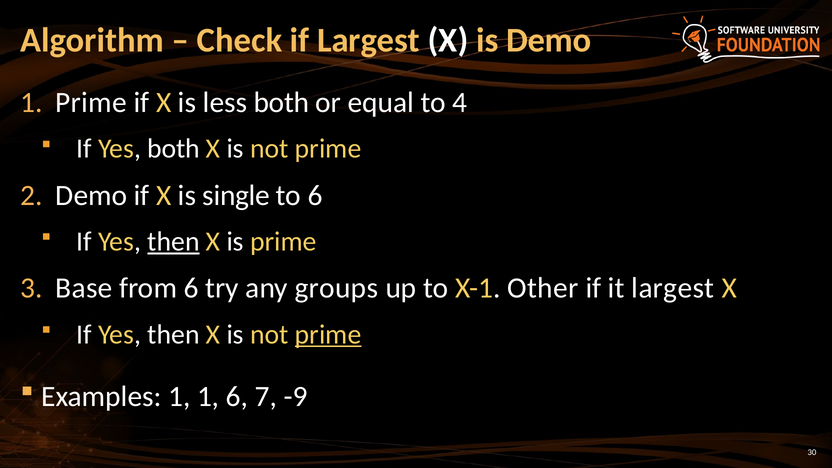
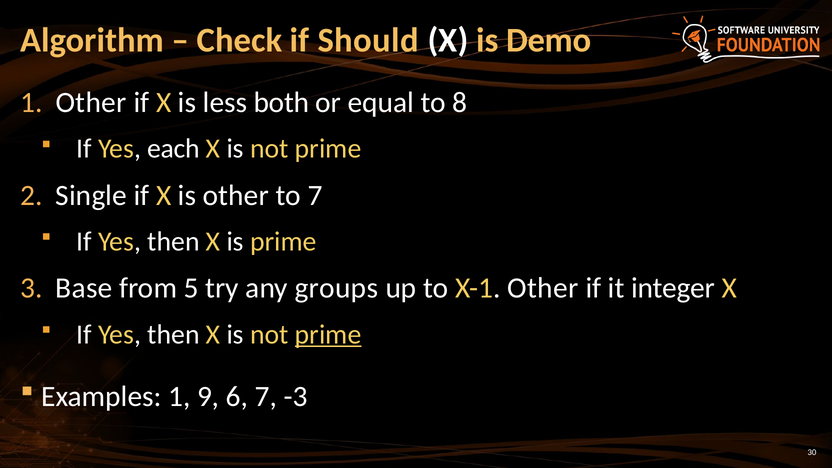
if Largest: Largest -> Should (368, 40)
1 Prime: Prime -> Other (91, 103)
4: 4 -> 8 (460, 103)
Yes both: both -> each (174, 149)
2 Demo: Demo -> Single (91, 195)
is single: single -> other (236, 195)
to 6: 6 -> 7 (315, 195)
then underline: present -> none (173, 242)
from 6: 6 -> 5 (191, 288)
it largest: largest -> integer (673, 288)
1 1: 1 -> 9 (208, 397)
-9: -9 -> -3 (296, 397)
